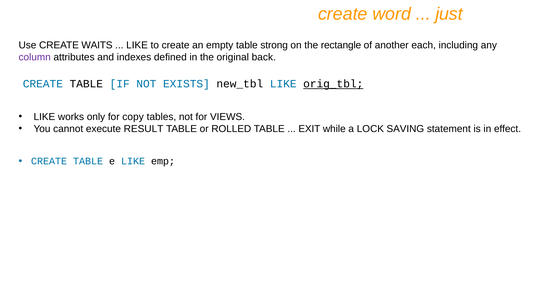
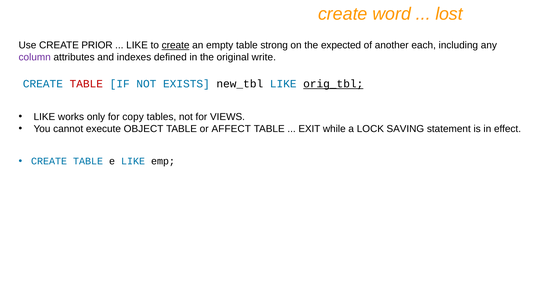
just: just -> lost (449, 14)
WAITS: WAITS -> PRIOR (97, 45)
create underline: none -> present (176, 45)
rectangle: rectangle -> expected (341, 45)
back: back -> write (264, 57)
TABLE colour: black -> red (86, 84)
RESULT: RESULT -> OBJECT (144, 129)
ROLLED: ROLLED -> AFFECT (231, 129)
